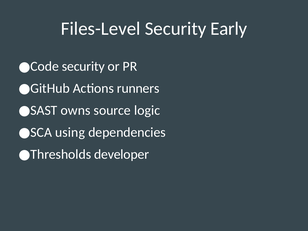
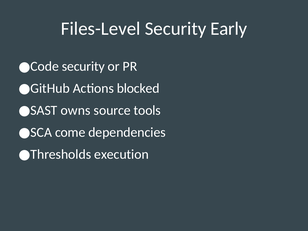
runners: runners -> blocked (138, 88)
logic: logic -> tools (147, 110)
using: using -> come (70, 132)
developer: developer -> execution (121, 154)
